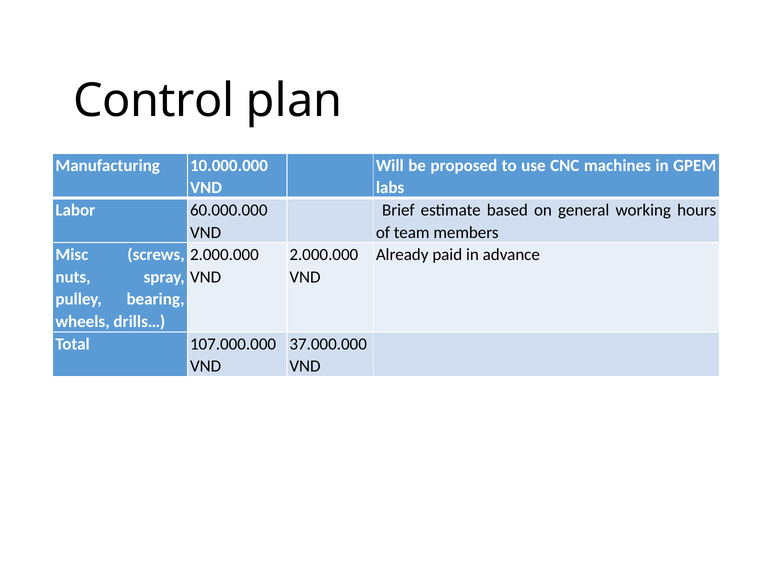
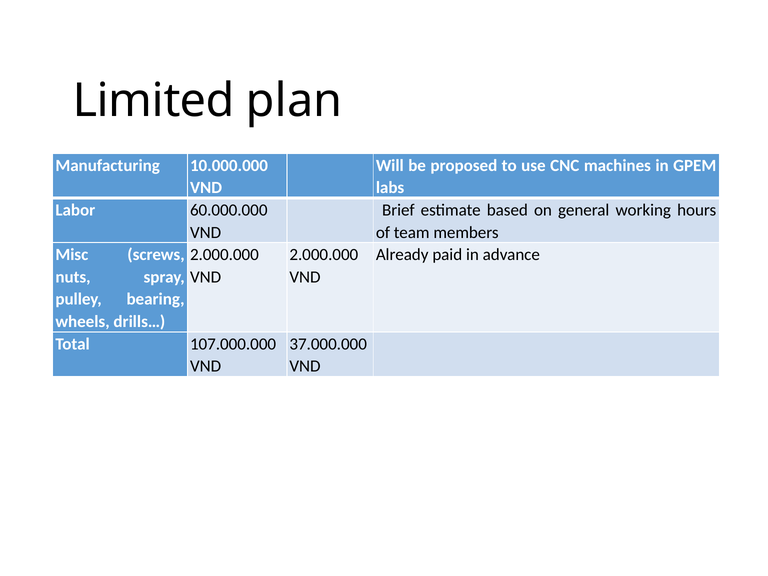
Control: Control -> Limited (154, 101)
